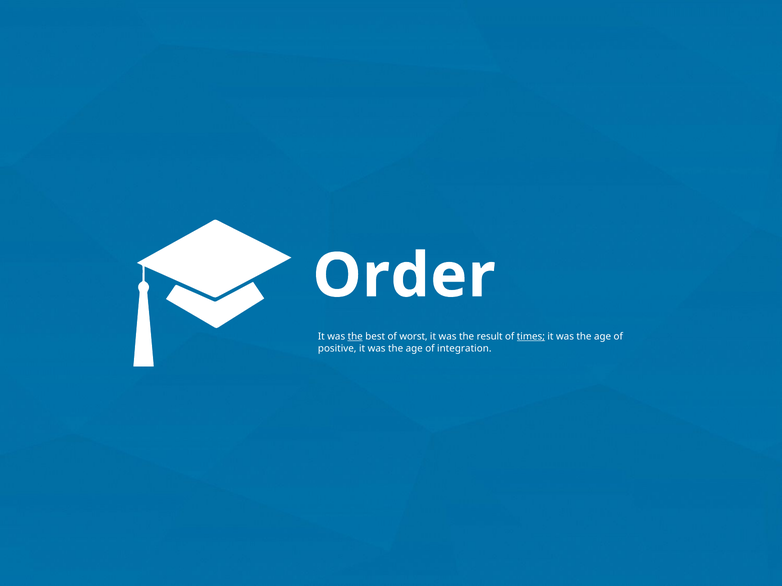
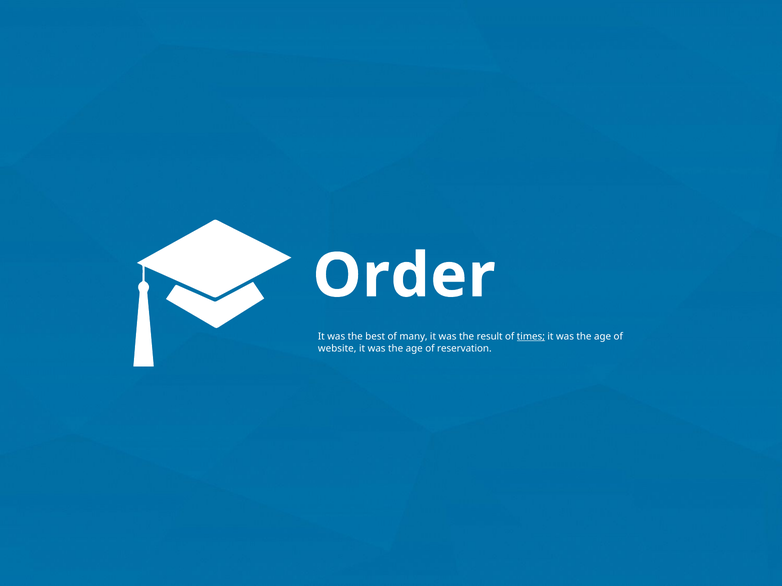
the underline: present -> none (355, 337)
worst: worst -> many (414, 337)
positive: positive -> website (337, 349)
integration: integration -> reservation (464, 349)
